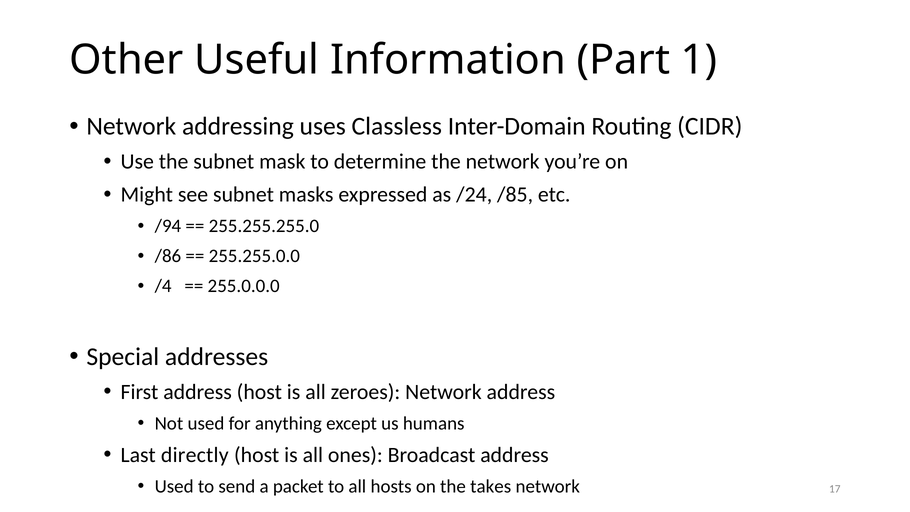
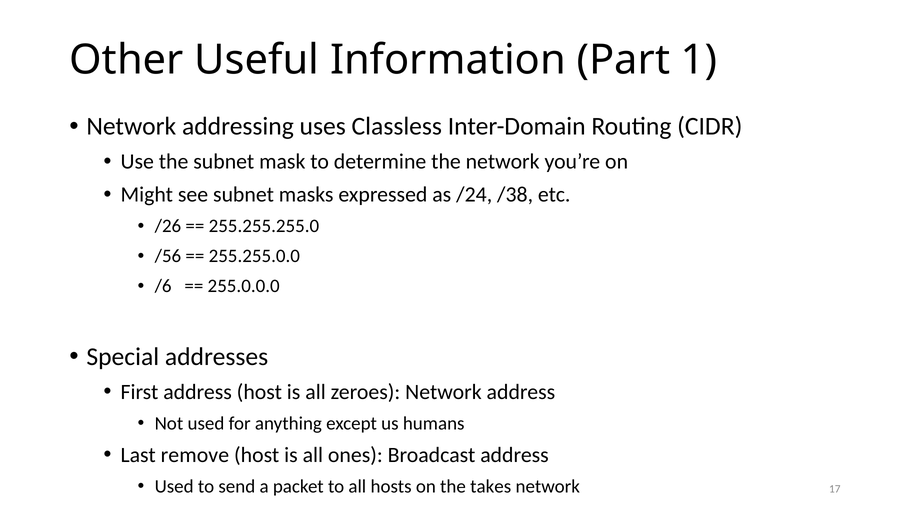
/85: /85 -> /38 (515, 195)
/94: /94 -> /26 (168, 226)
/86: /86 -> /56 (168, 256)
/4: /4 -> /6 (163, 286)
directly: directly -> remove (195, 455)
